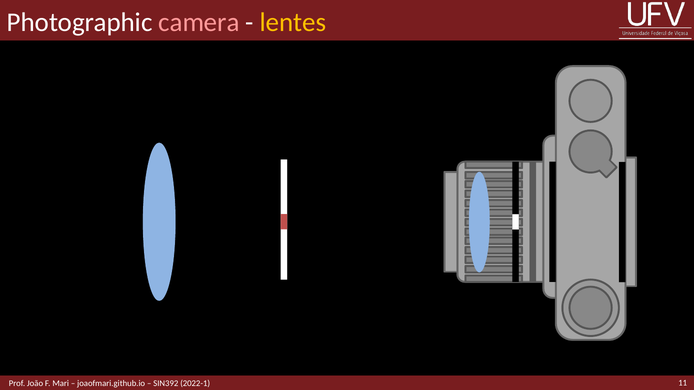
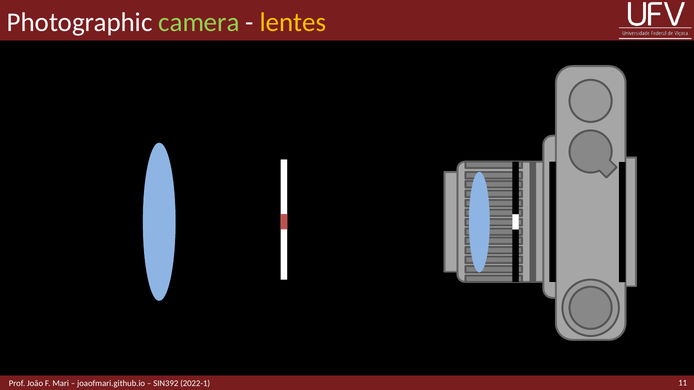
camera colour: pink -> light green (199, 22)
